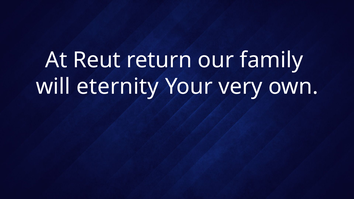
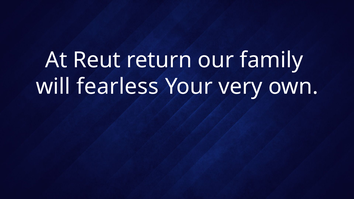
eternity: eternity -> fearless (118, 87)
